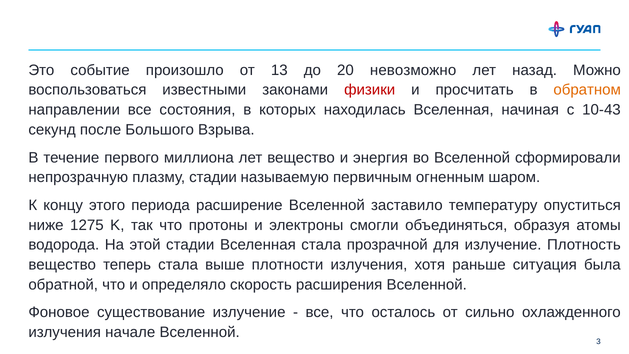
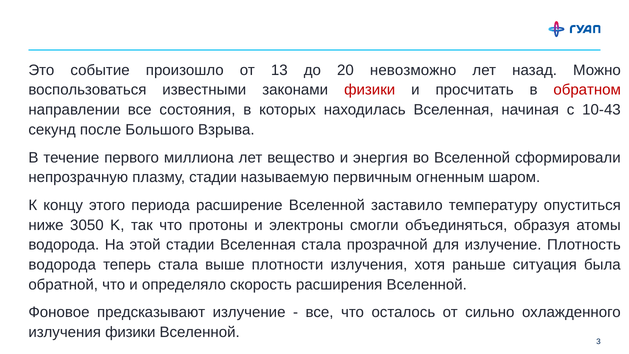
обратном colour: orange -> red (587, 90)
1275: 1275 -> 3050 (87, 225)
вещество: вещество -> водорода (62, 265)
существование: существование -> предсказывают (151, 312)
излучения начале: начале -> физики (130, 332)
